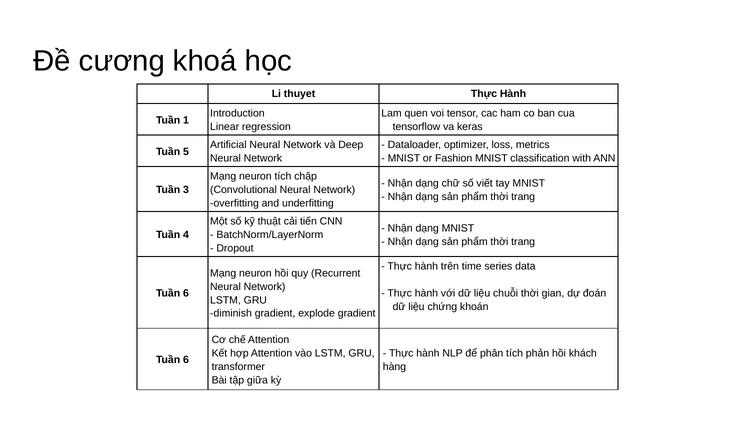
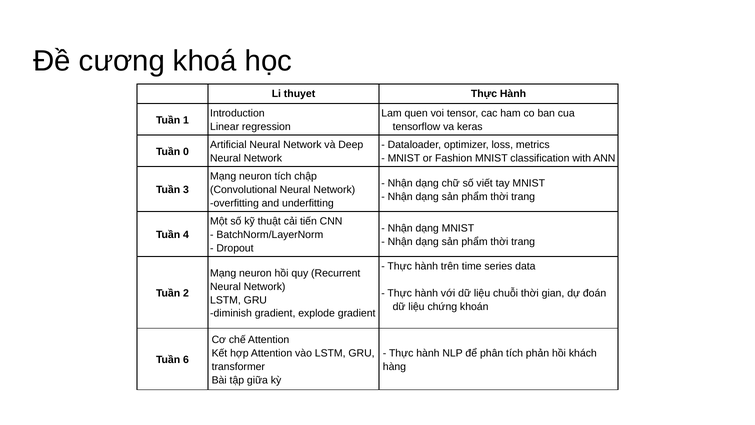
5: 5 -> 0 (186, 152)
6: 6 -> 2 (186, 293)
